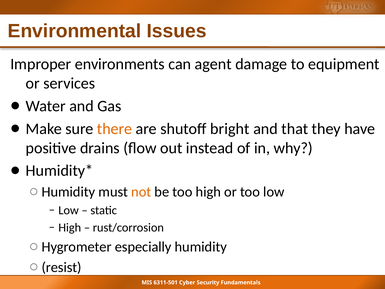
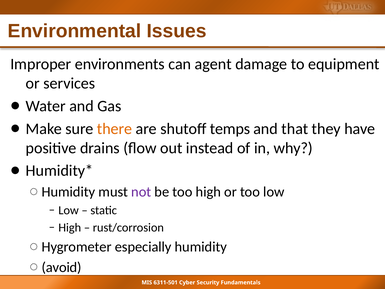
bright: bright -> temps (230, 129)
not colour: orange -> purple (141, 192)
resist: resist -> avoid (62, 267)
